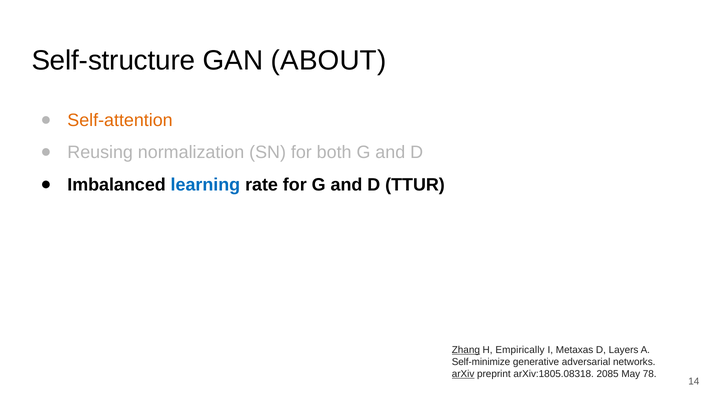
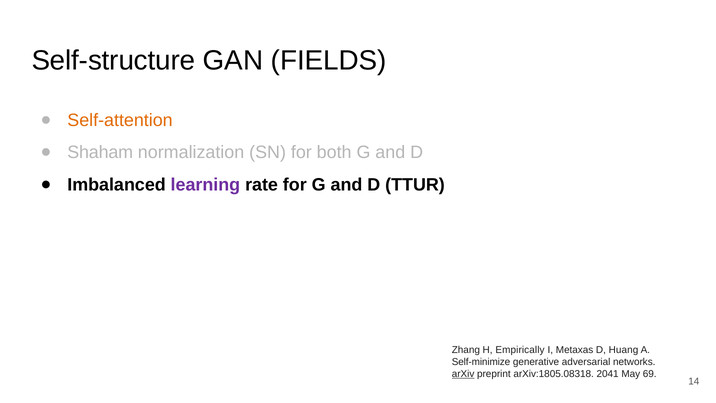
ABOUT: ABOUT -> FIELDS (329, 61)
Reusing: Reusing -> Shaham (100, 152)
learning colour: blue -> purple (205, 185)
Zhang underline: present -> none (466, 350)
Layers: Layers -> Huang (623, 350)
2085: 2085 -> 2041 (608, 374)
78: 78 -> 69 (650, 374)
